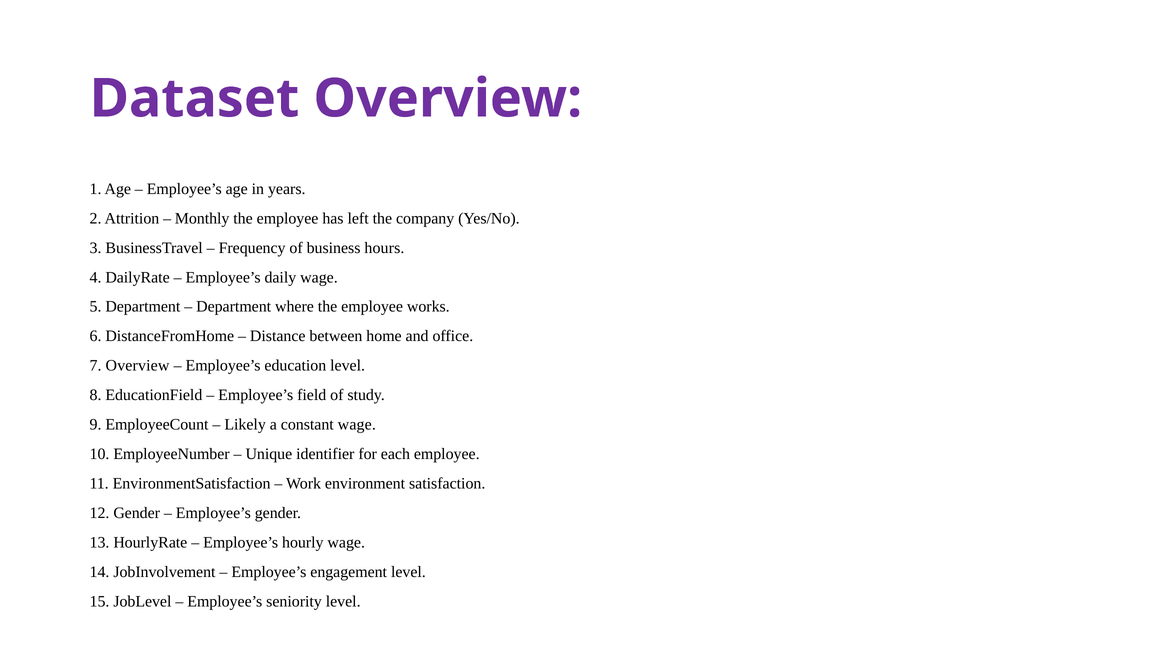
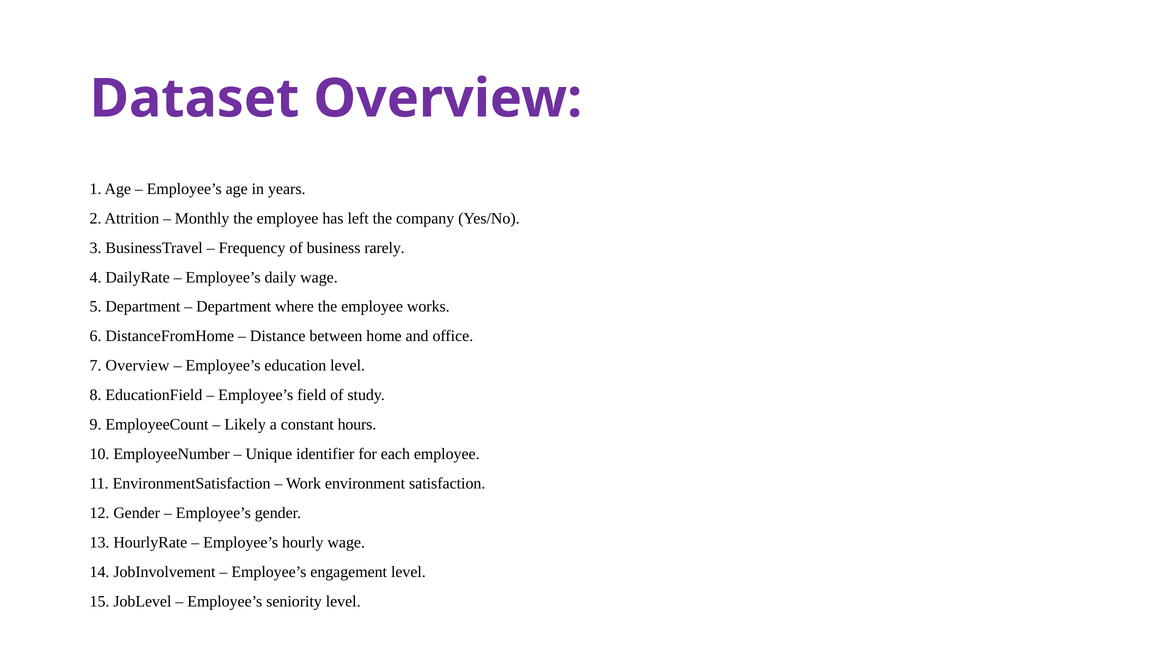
hours: hours -> rarely (385, 248)
constant wage: wage -> hours (357, 425)
